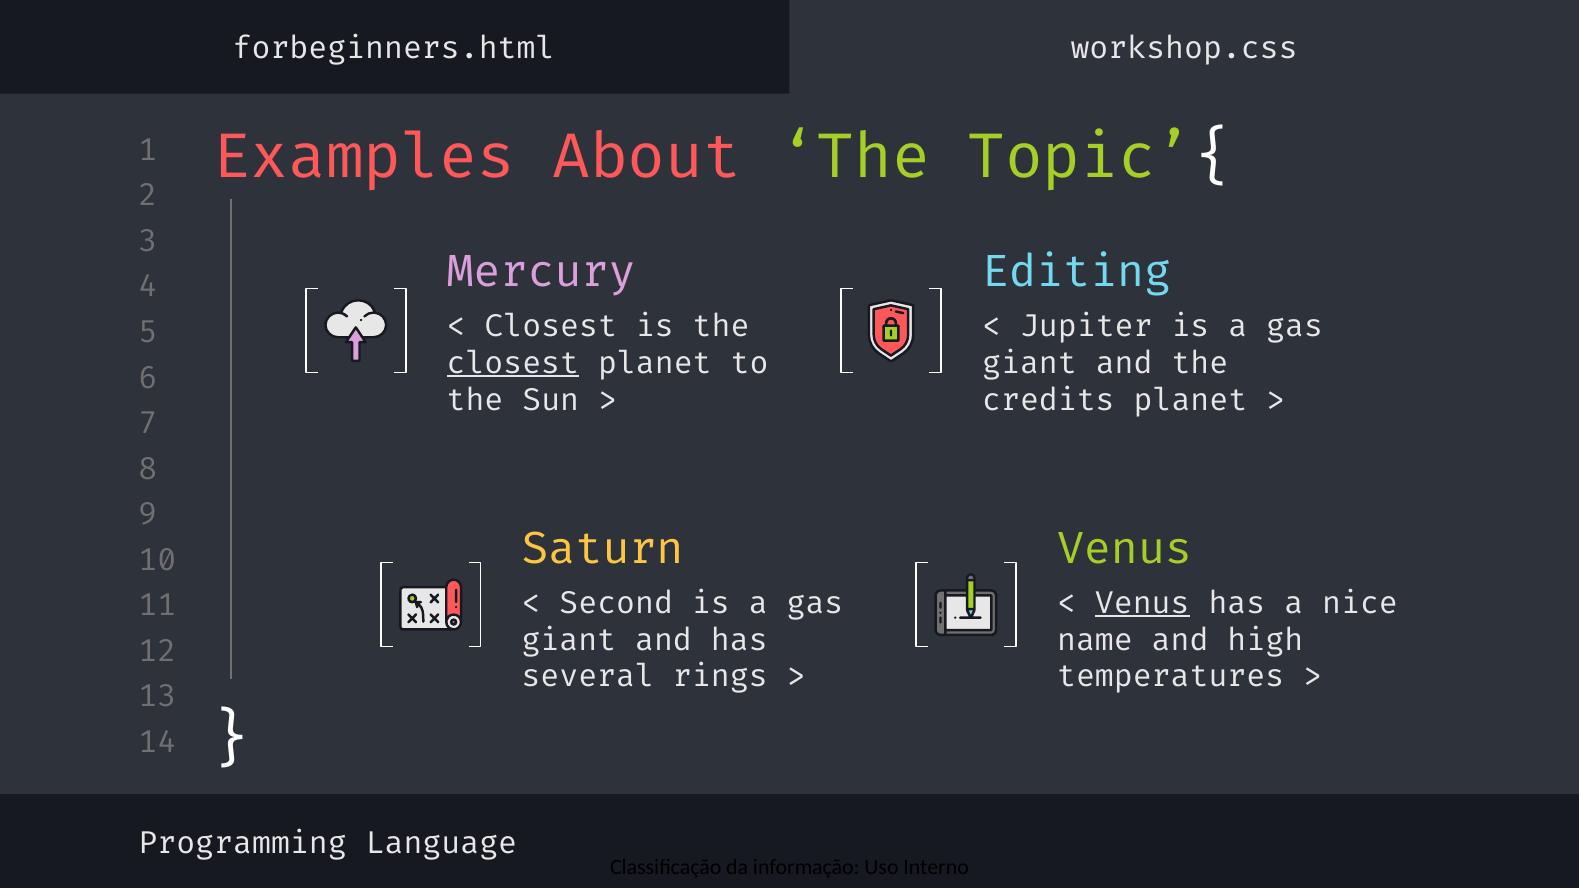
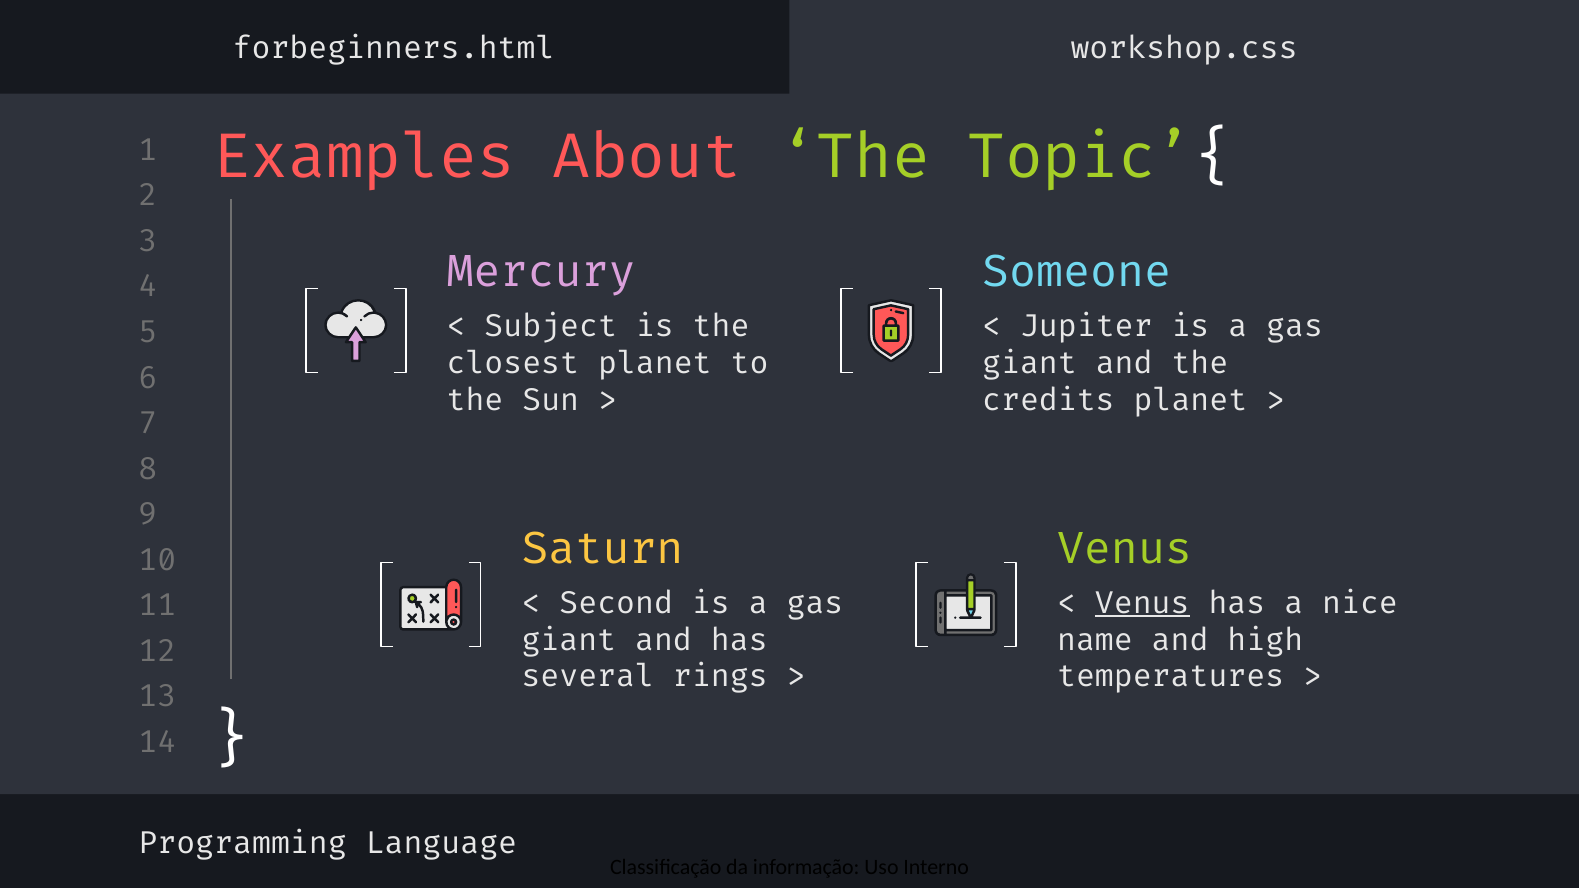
Editing: Editing -> Someone (1077, 272)
Closest: Closest -> Subject (551, 326)
closest underline: present -> none (513, 363)
